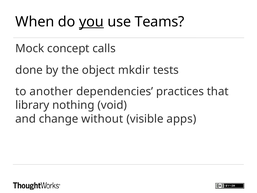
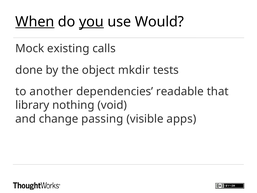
When underline: none -> present (35, 22)
Teams: Teams -> Would (159, 22)
concept: concept -> existing (68, 49)
practices: practices -> readable (180, 91)
without: without -> passing (102, 119)
